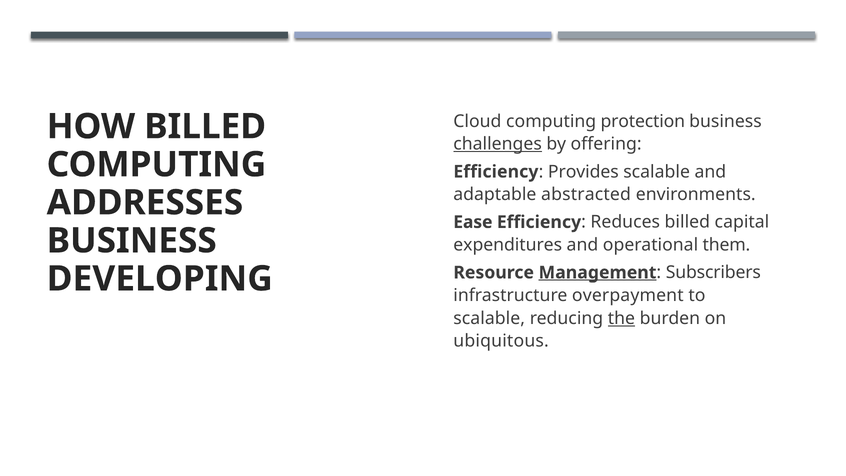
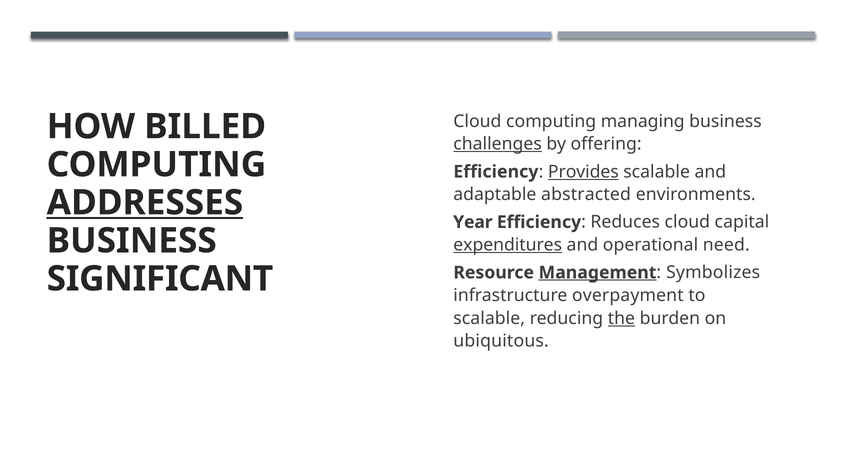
protection: protection -> managing (643, 121)
Provides underline: none -> present (583, 172)
ADDRESSES underline: none -> present (145, 203)
Ease: Ease -> Year (473, 222)
Reduces billed: billed -> cloud (687, 222)
expenditures underline: none -> present (508, 245)
them: them -> need (726, 245)
Subscribers: Subscribers -> Symbolizes (713, 272)
DEVELOPING: DEVELOPING -> SIGNIFICANT (160, 279)
